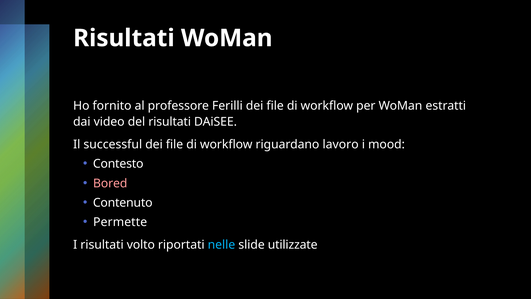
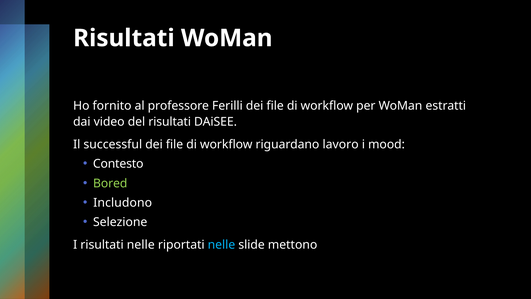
Bored colour: pink -> light green (110, 183)
Contenuto: Contenuto -> Includono (123, 203)
Permette: Permette -> Selezione (120, 222)
risultati volto: volto -> nelle (141, 245)
utilizzate: utilizzate -> mettono (293, 245)
